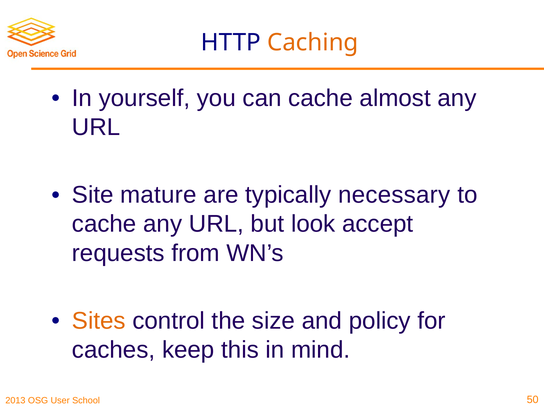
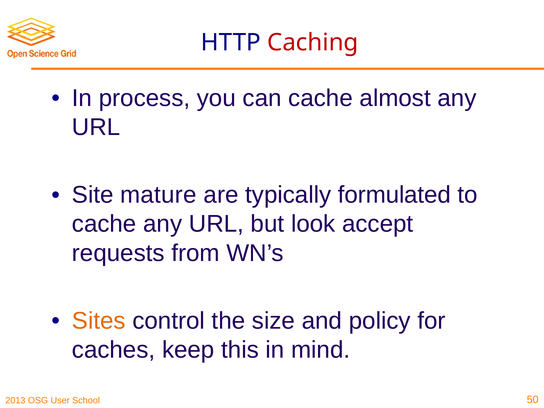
Caching colour: orange -> red (313, 42)
yourself: yourself -> process (144, 98)
necessary: necessary -> formulated (394, 195)
